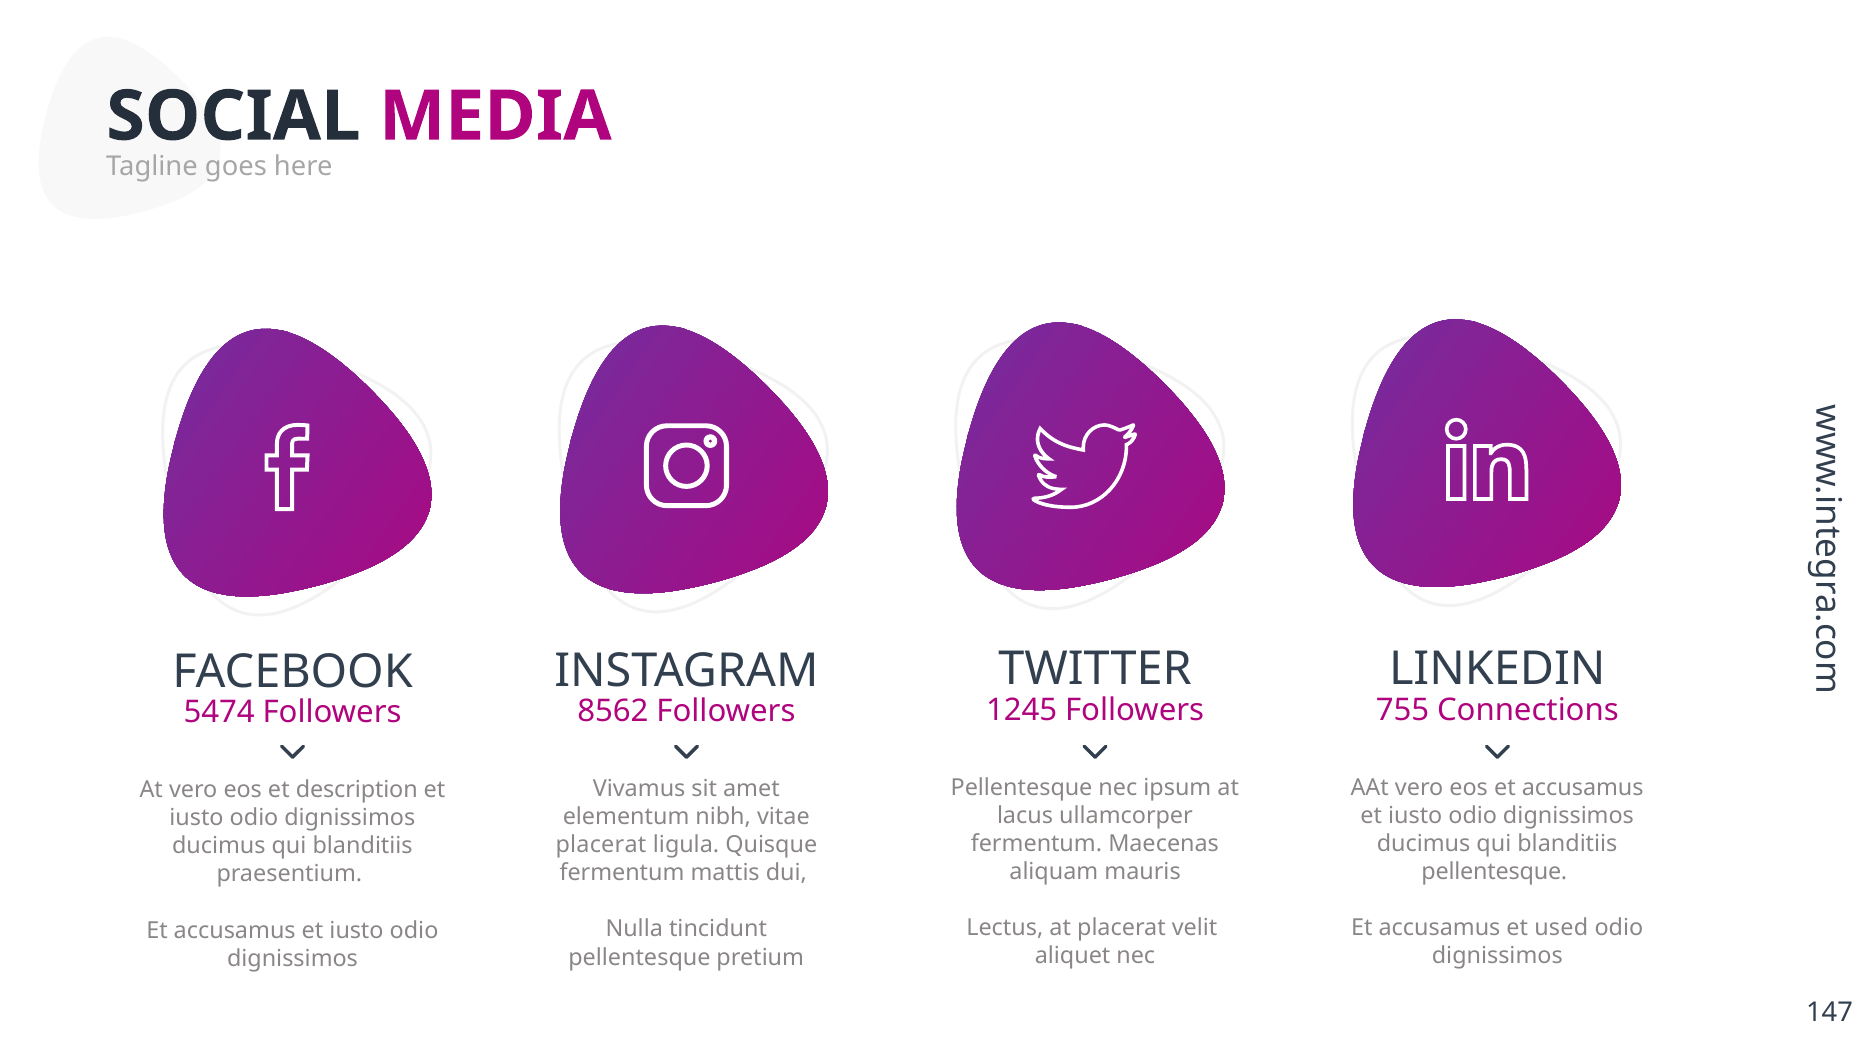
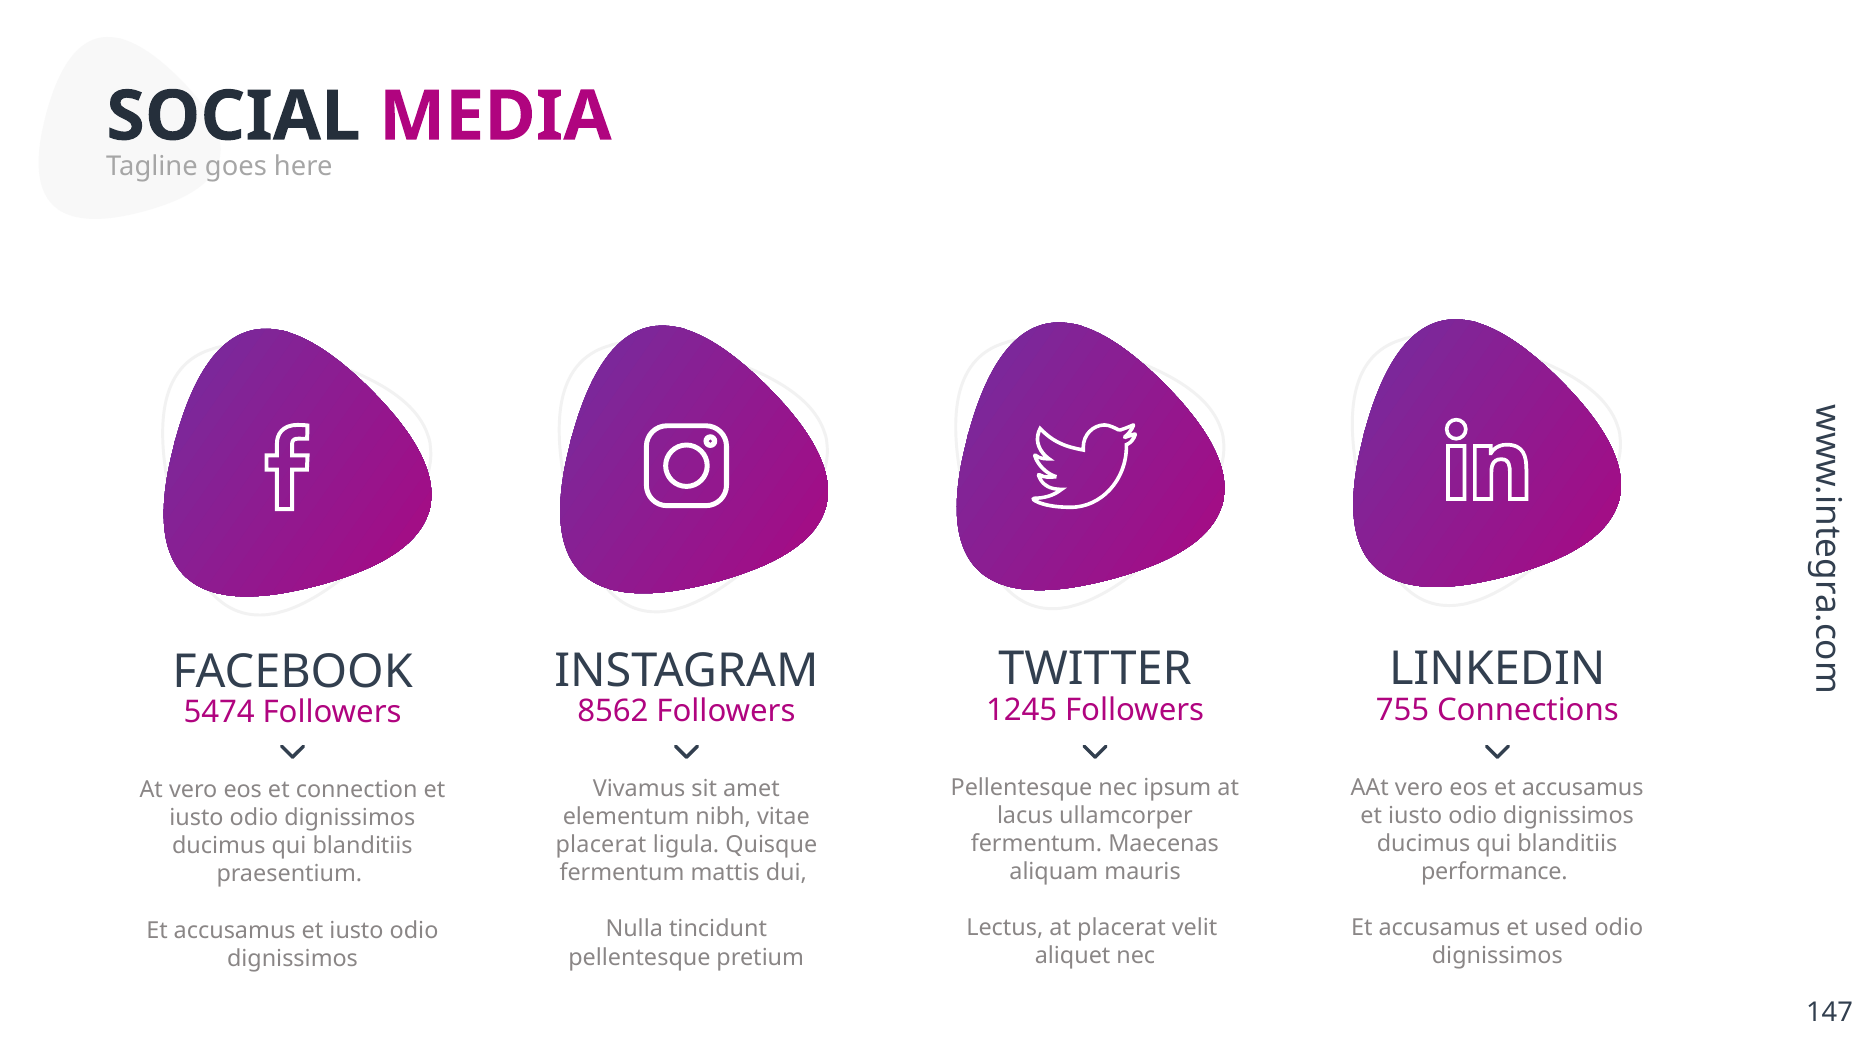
description: description -> connection (357, 790)
pellentesque: pellentesque -> performance (1494, 872)
